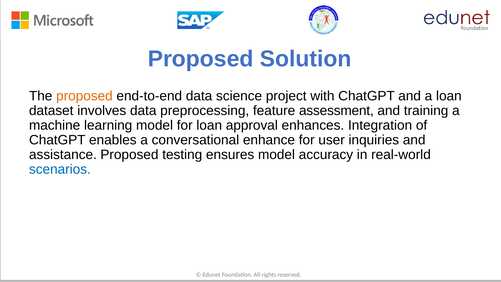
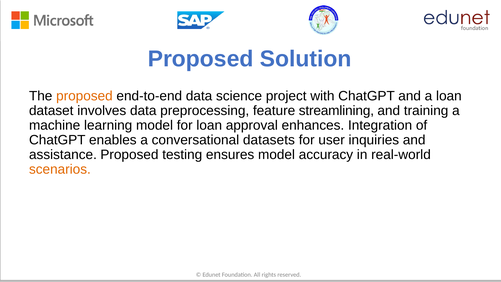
assessment: assessment -> streamlining (336, 111)
enhance: enhance -> datasets (269, 140)
scenarios colour: blue -> orange (60, 169)
